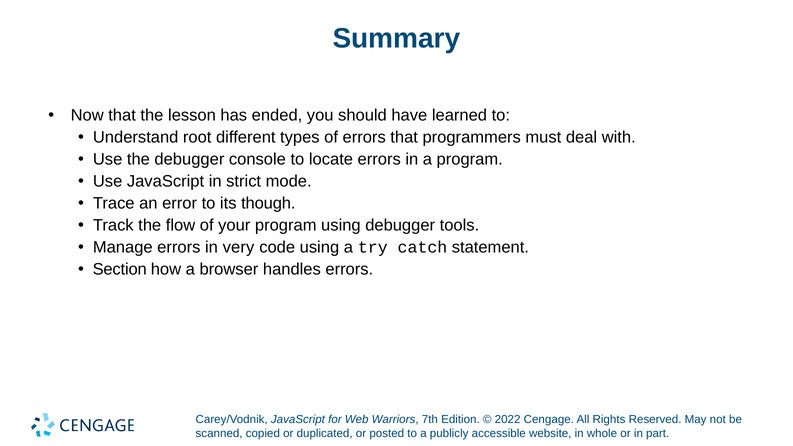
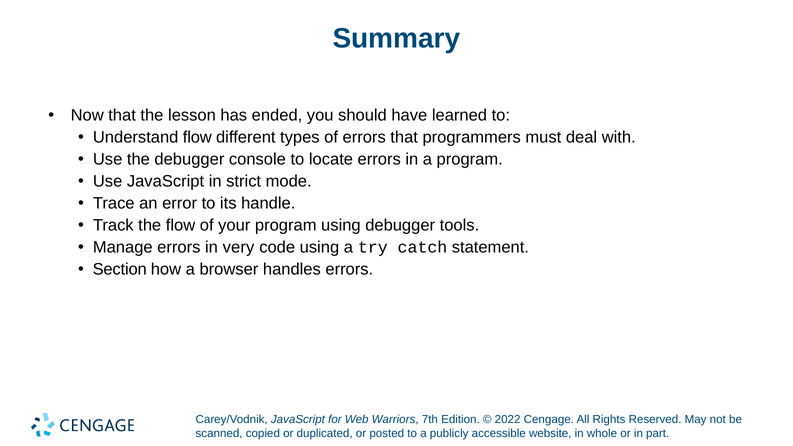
Understand root: root -> flow (197, 137)
though: though -> handle (268, 203)
